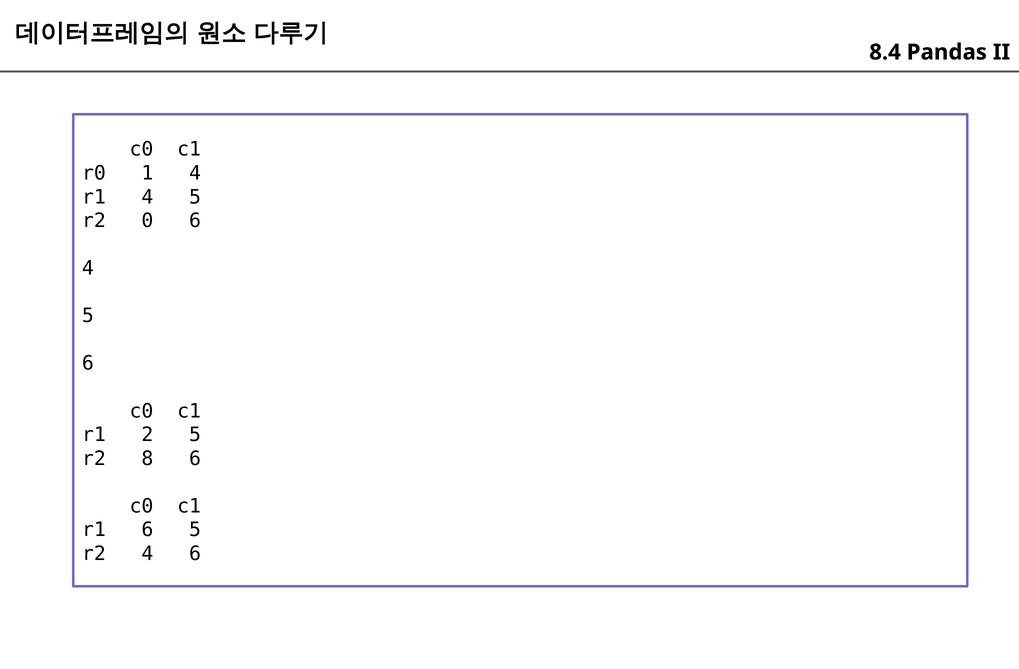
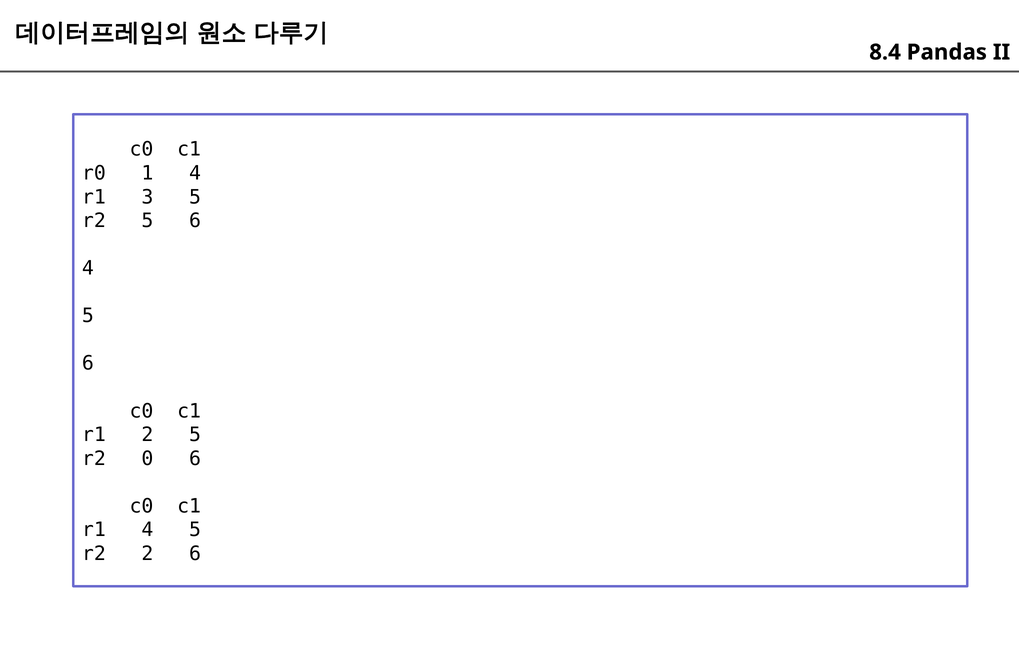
r1 4: 4 -> 3 (147, 197)
r2 0: 0 -> 5 (147, 221)
8: 8 -> 0 (147, 459)
r1 6: 6 -> 4 (147, 530)
r2 4: 4 -> 2 (147, 554)
